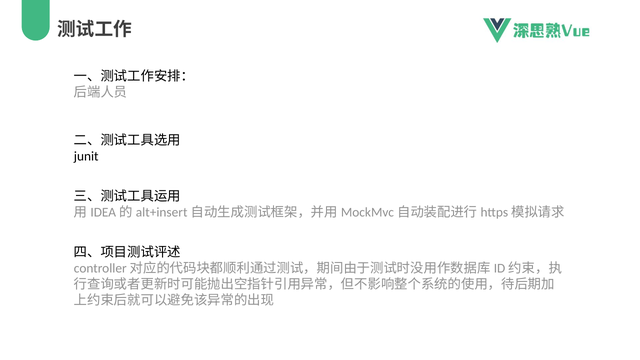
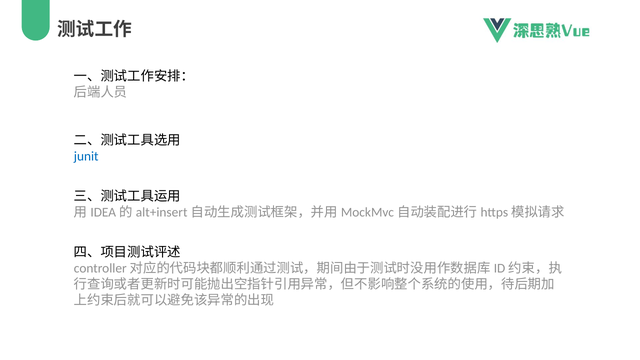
junit colour: black -> blue (86, 156)
